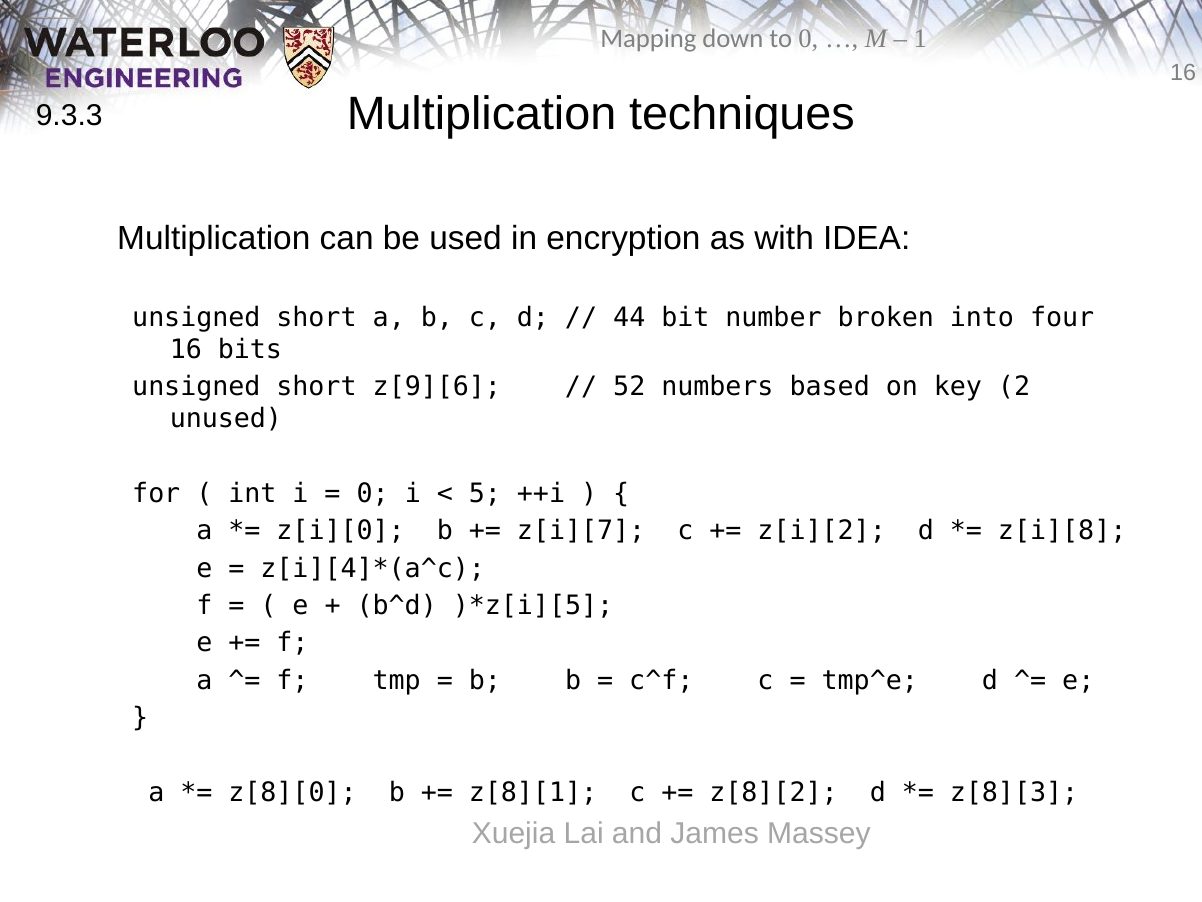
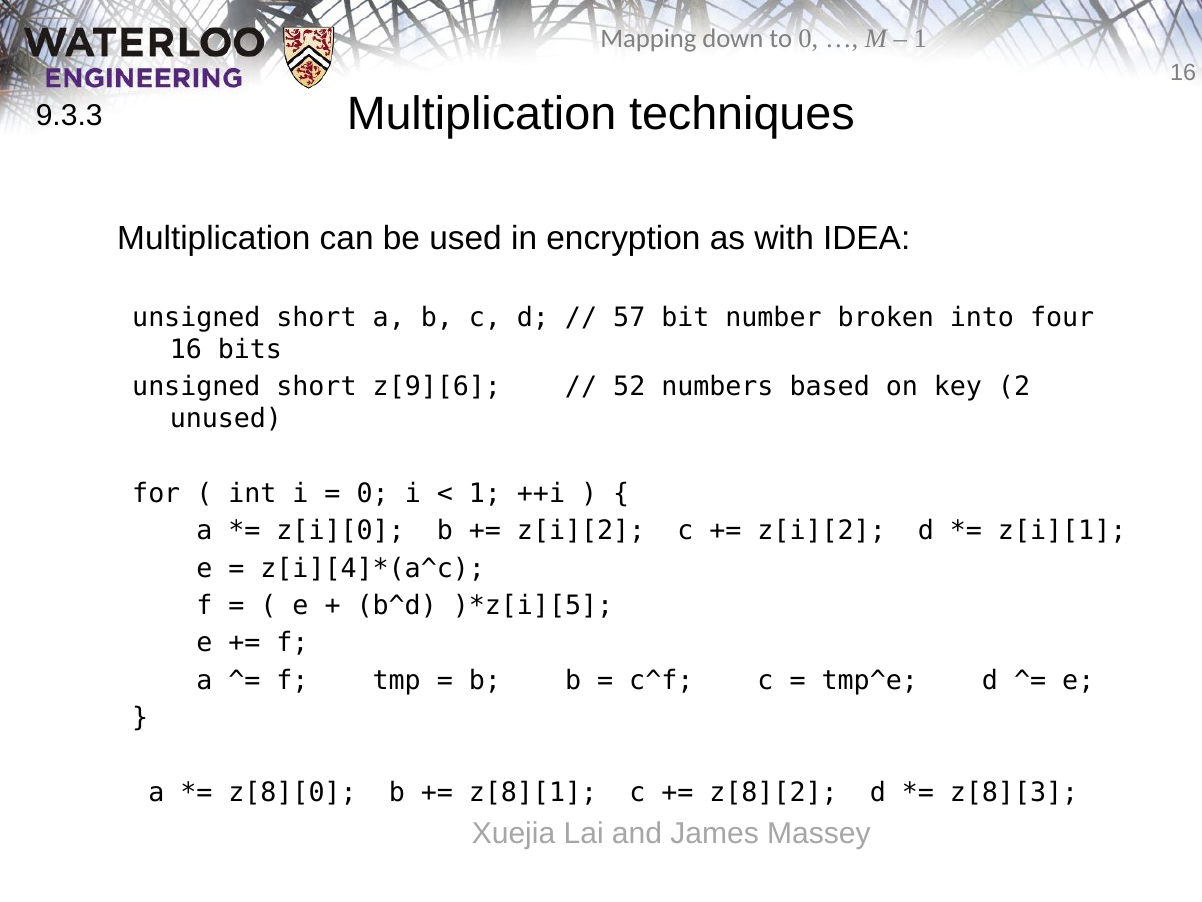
44: 44 -> 57 (629, 317)
5: 5 -> 1 (485, 493)
z[i][7: z[i][7 -> z[i][2 (581, 531)
z[i][8: z[i][8 -> z[i][1 (1062, 531)
